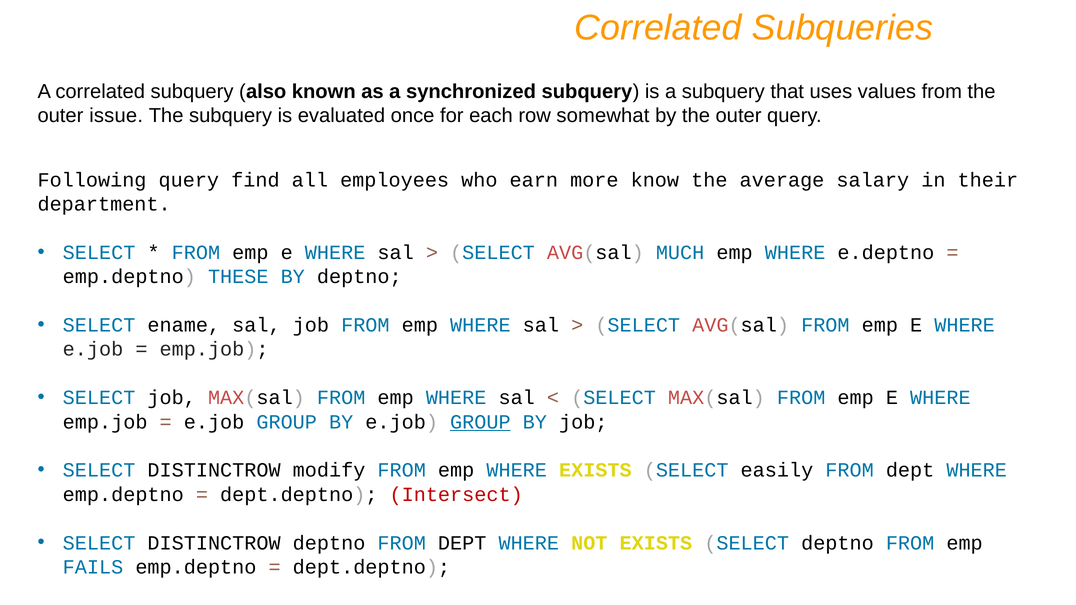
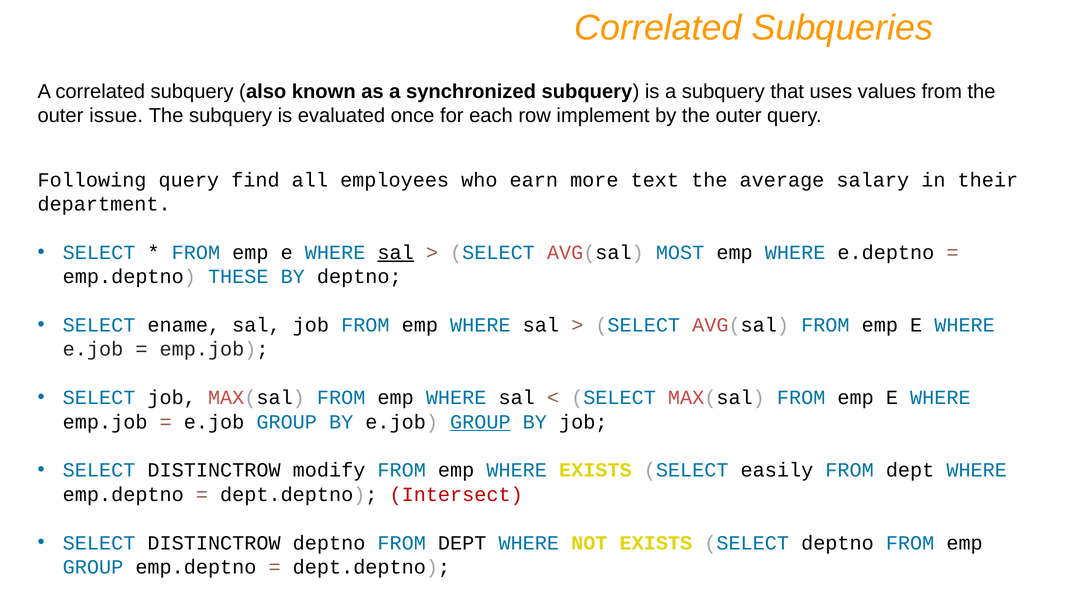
somewhat: somewhat -> implement (603, 116)
know: know -> text (655, 180)
sal underline: none -> present (396, 253)
MUCH: MUCH -> MOST (680, 253)
FAILS: FAILS -> GROUP (93, 567)
